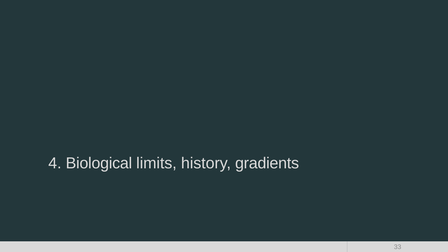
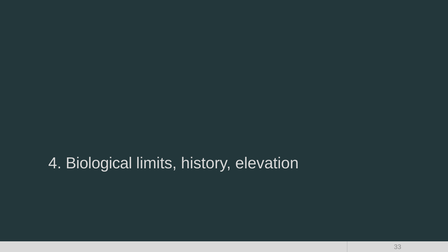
gradients: gradients -> elevation (267, 163)
